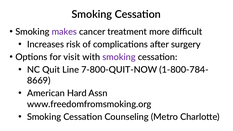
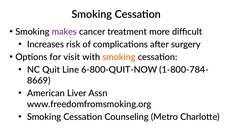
smoking colour: purple -> orange (119, 57)
7-800-QUIT-NOW: 7-800-QUIT-NOW -> 6-800-QUIT-NOW (119, 70)
Hard: Hard -> Liver (77, 93)
